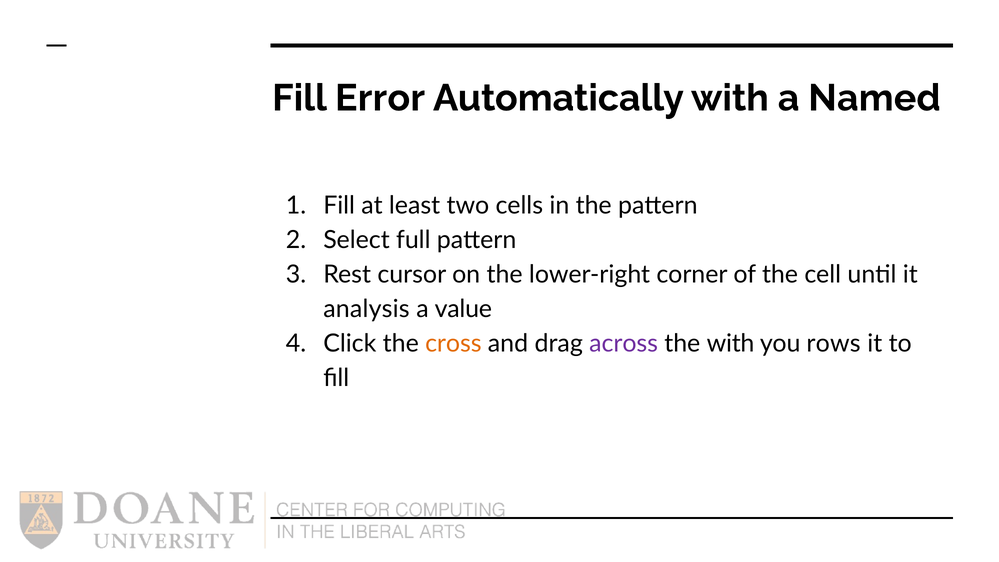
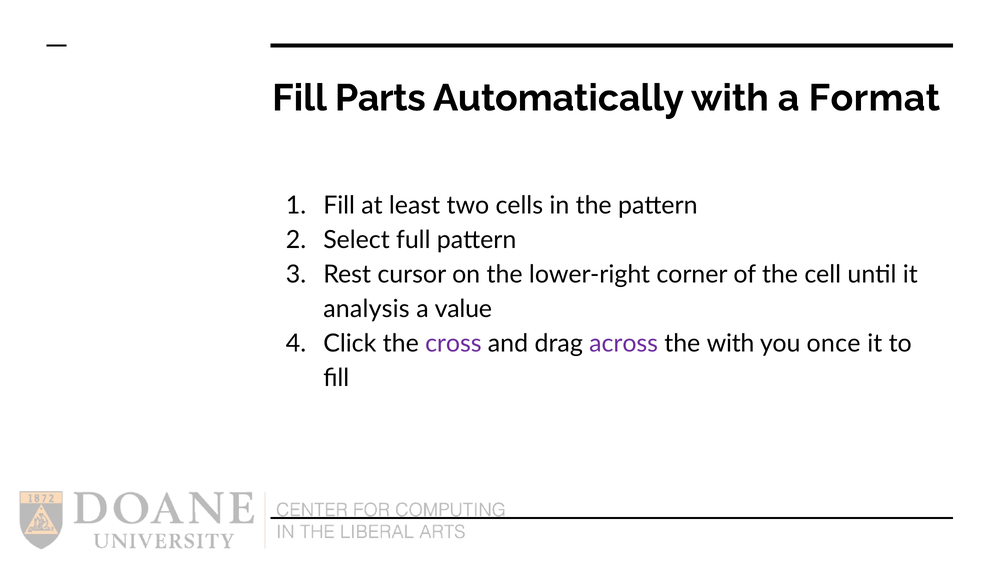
Error: Error -> Parts (380, 98)
Named: Named -> Format (874, 98)
cross colour: orange -> purple (453, 343)
rows: rows -> once (834, 343)
